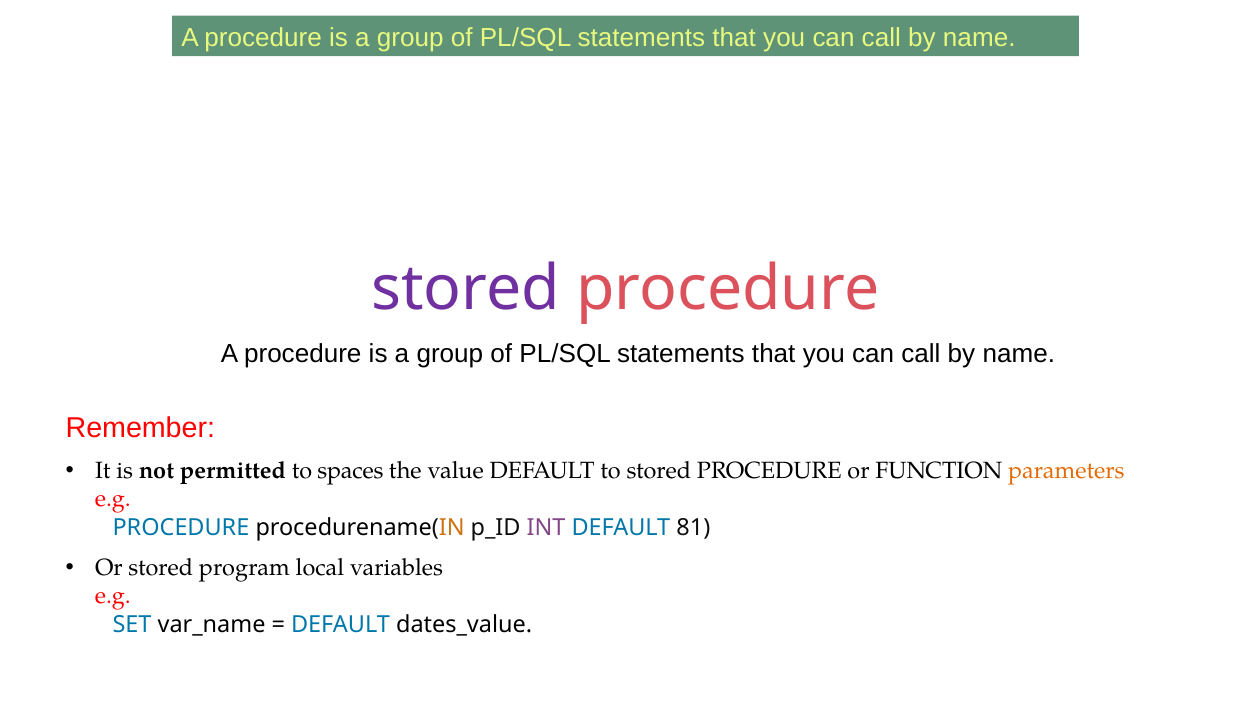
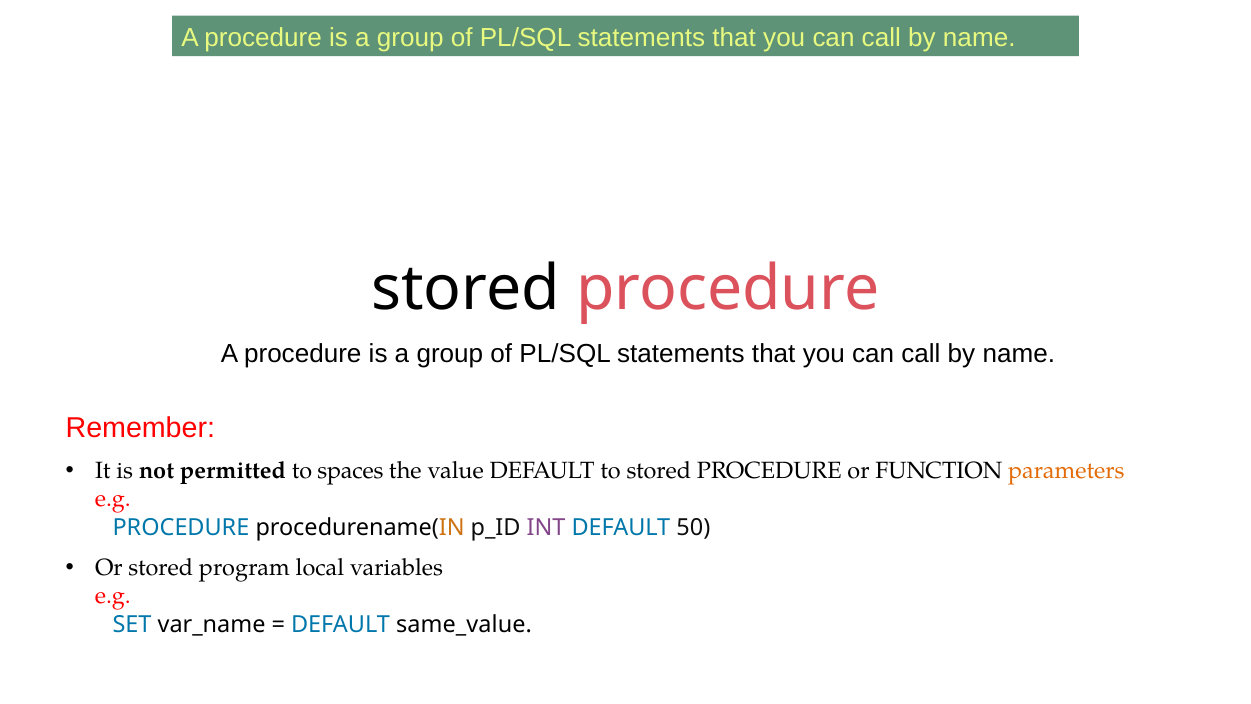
stored colour: purple -> black (466, 289)
81: 81 -> 50 (693, 527)
dates_value: dates_value -> same_value (464, 624)
